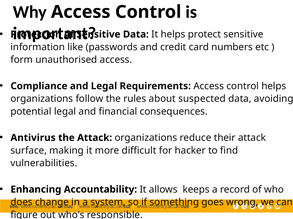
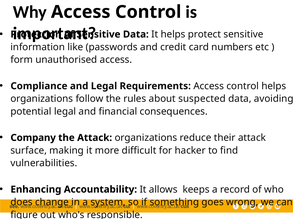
Antivirus: Antivirus -> Company (33, 138)
